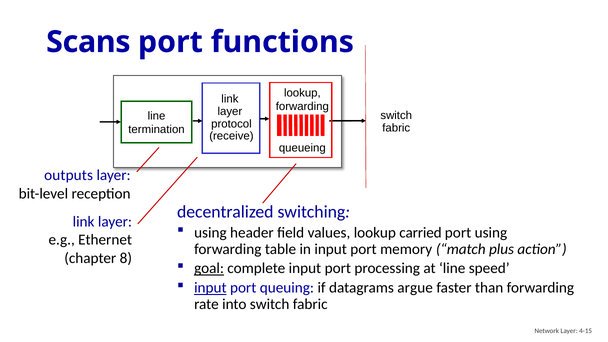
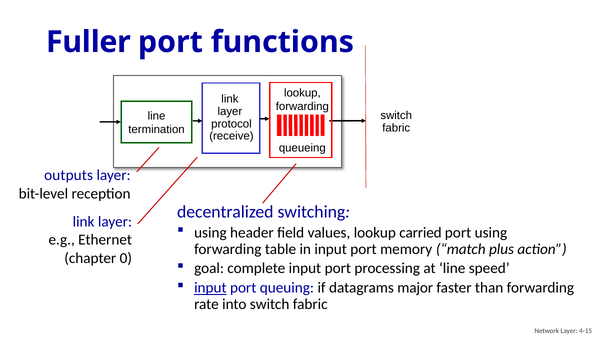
Scans: Scans -> Fuller (88, 42)
8: 8 -> 0 (126, 258)
goal underline: present -> none (209, 268)
argue: argue -> major (415, 288)
